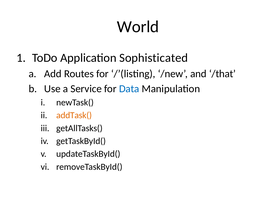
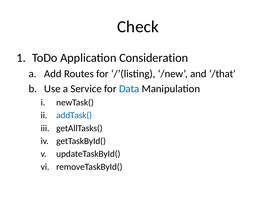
World: World -> Check (138, 27)
Sophisticated: Sophisticated -> Consideration (154, 58)
addTask( colour: orange -> blue (74, 115)
